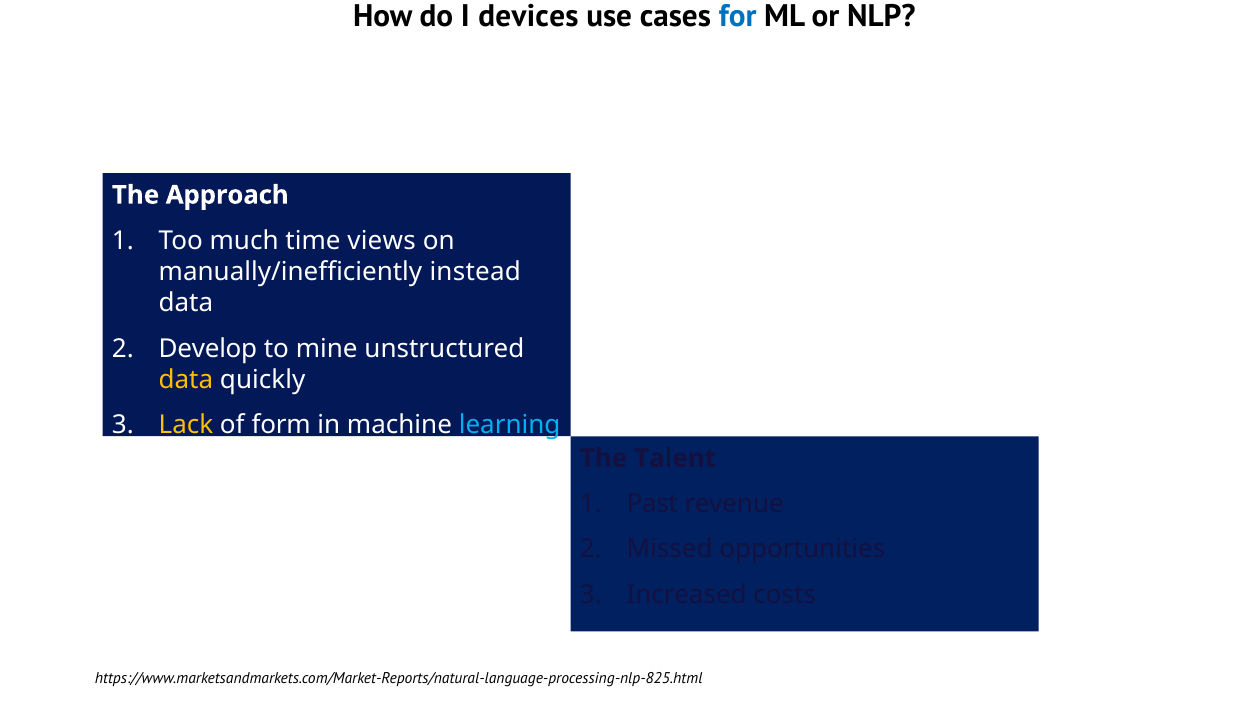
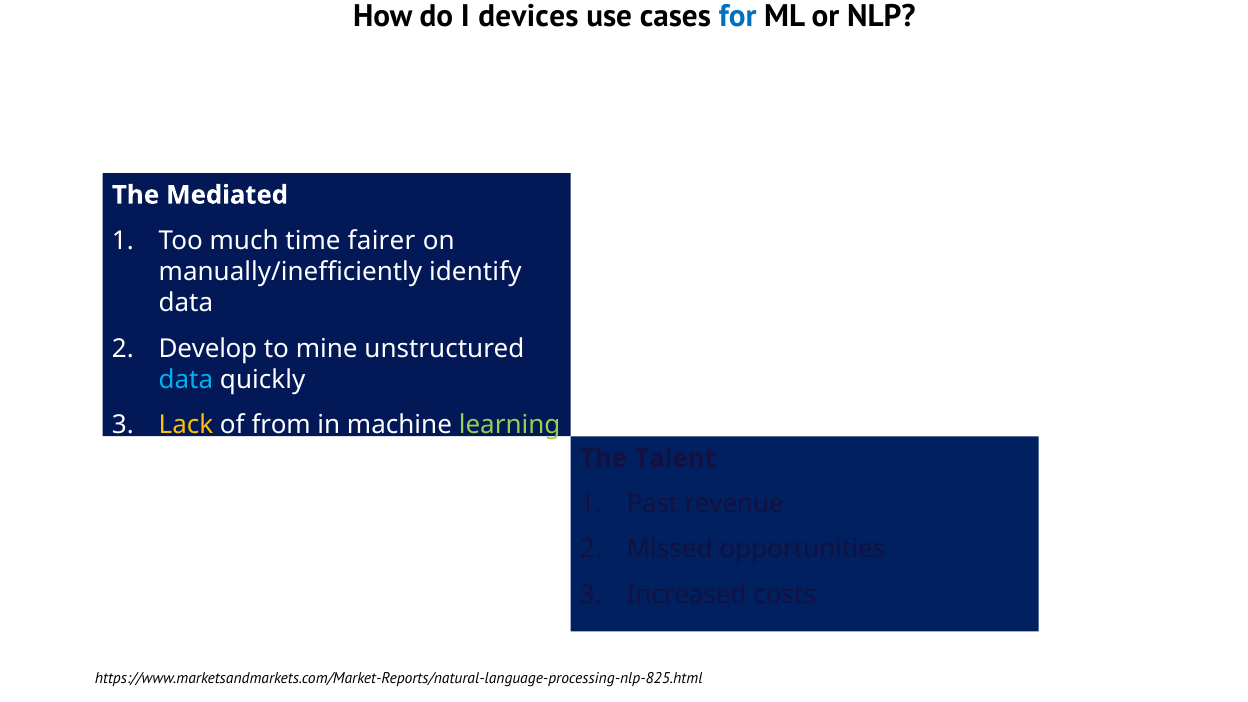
Approach: Approach -> Mediated (227, 195)
views: views -> fairer (382, 241)
instead: instead -> identify (475, 272)
data colour: yellow -> light blue (186, 380)
form: form -> from (281, 425)
learning colour: light blue -> light green (510, 425)
